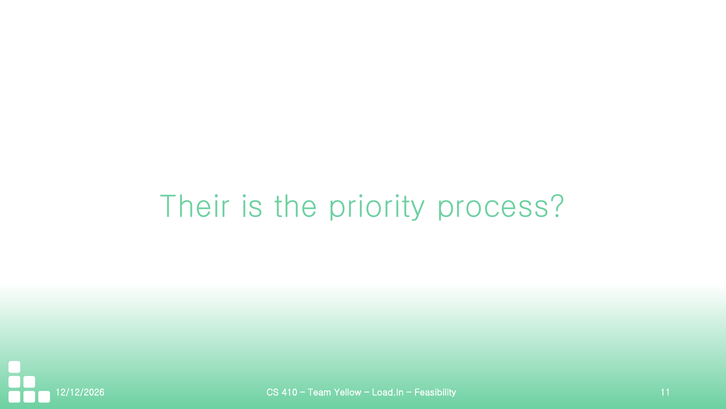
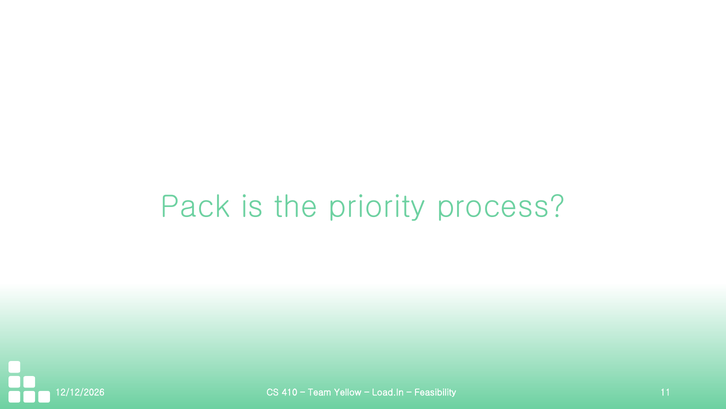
Their: Their -> Pack (195, 206)
